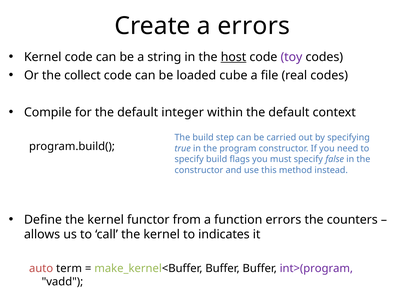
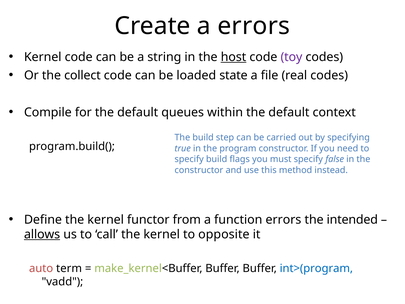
cube: cube -> state (233, 75)
integer: integer -> queues (183, 112)
counters: counters -> intended (352, 219)
allows underline: none -> present (42, 234)
indicates: indicates -> opposite (224, 234)
int>(program colour: purple -> blue (316, 268)
